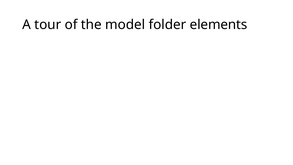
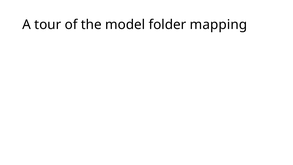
elements: elements -> mapping (218, 25)
